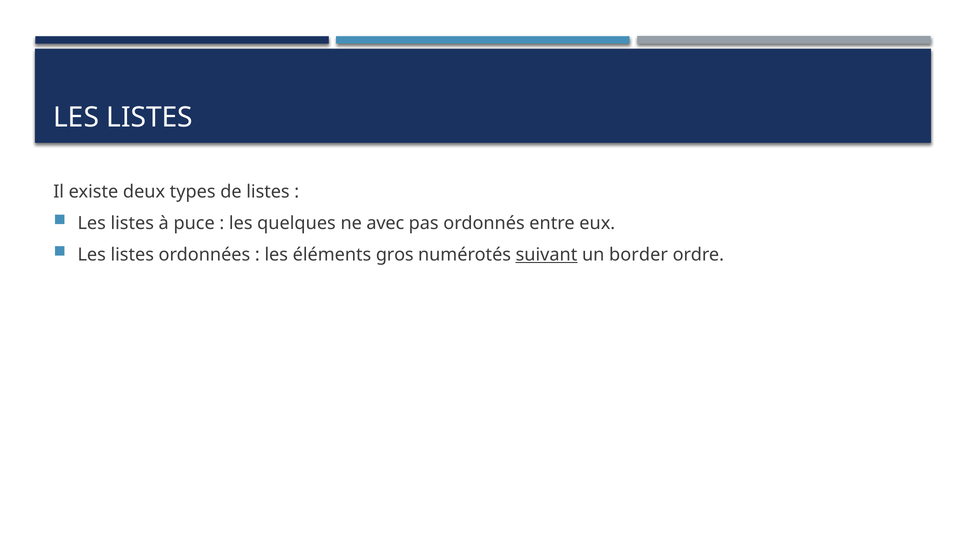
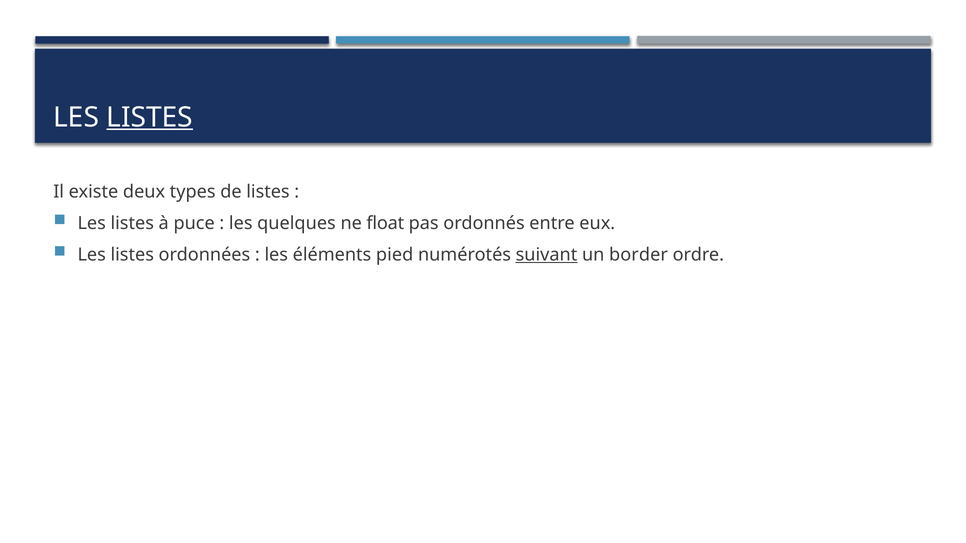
LISTES underline: none -> present (150, 117)
avec: avec -> float (385, 223)
gros: gros -> pied (395, 255)
